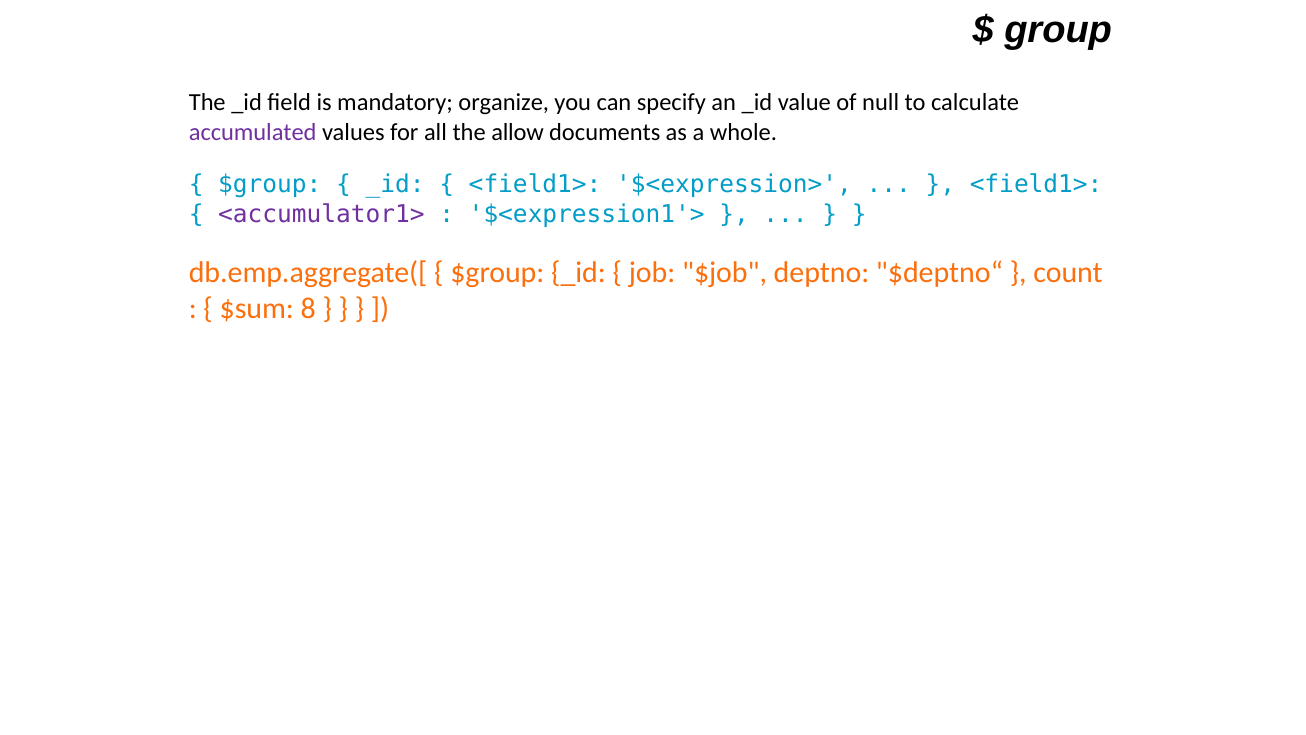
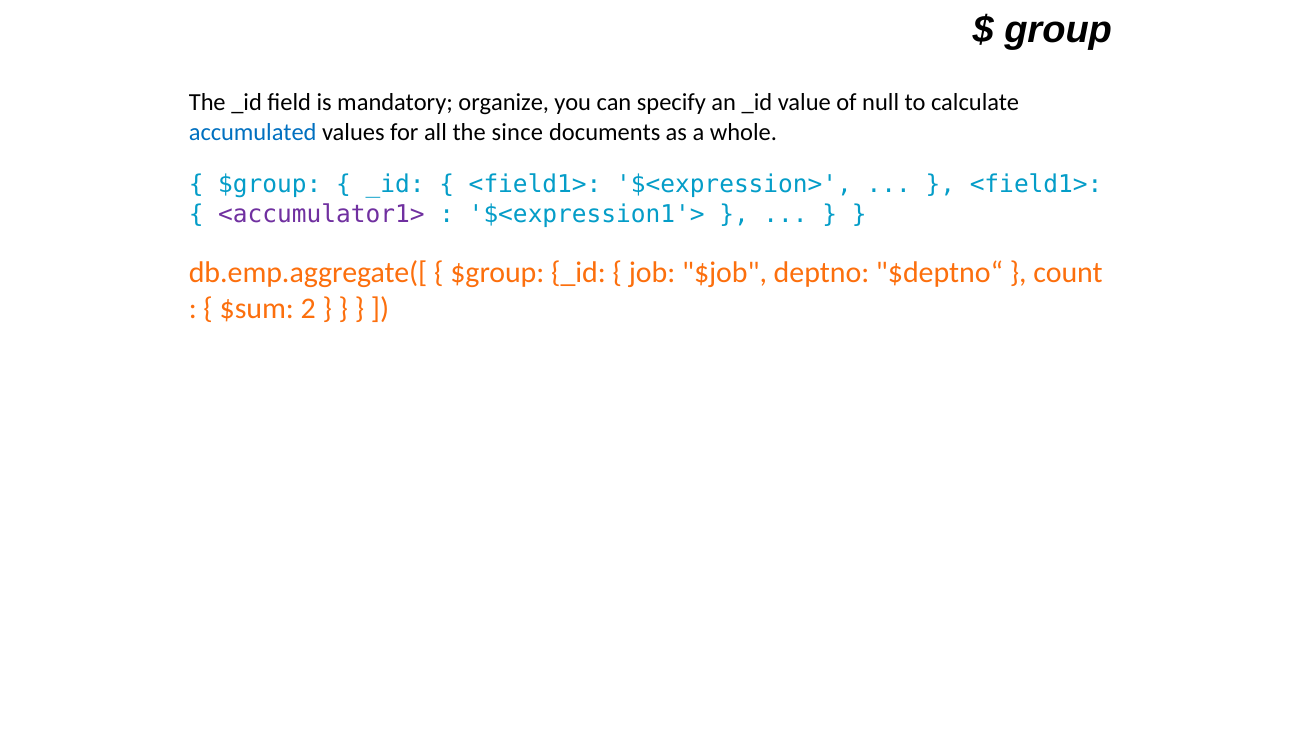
accumulated colour: purple -> blue (253, 132)
allow: allow -> since (517, 132)
8: 8 -> 2 (308, 308)
